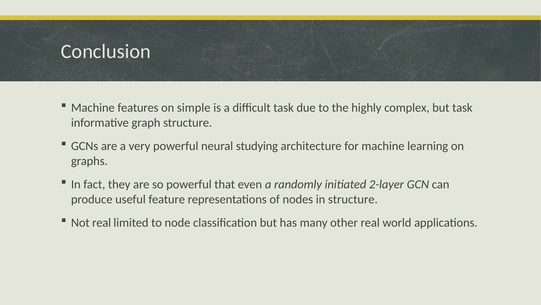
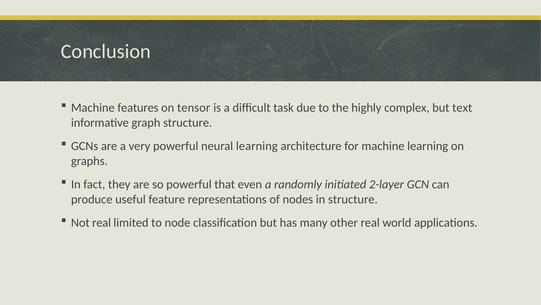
simple: simple -> tensor (194, 108)
but task: task -> text (462, 108)
neural studying: studying -> learning (257, 146)
